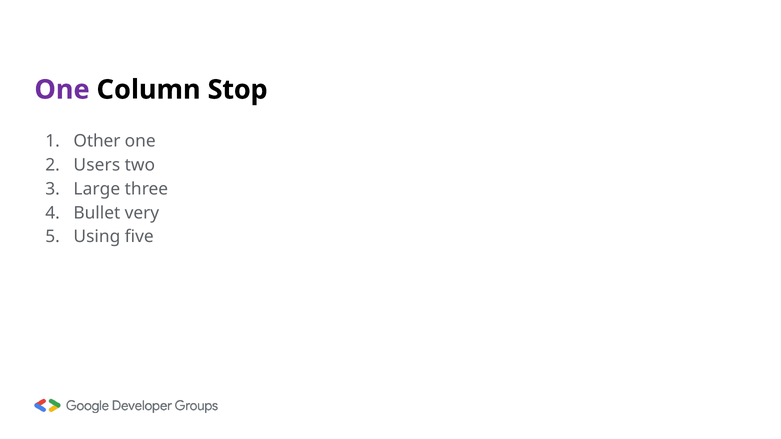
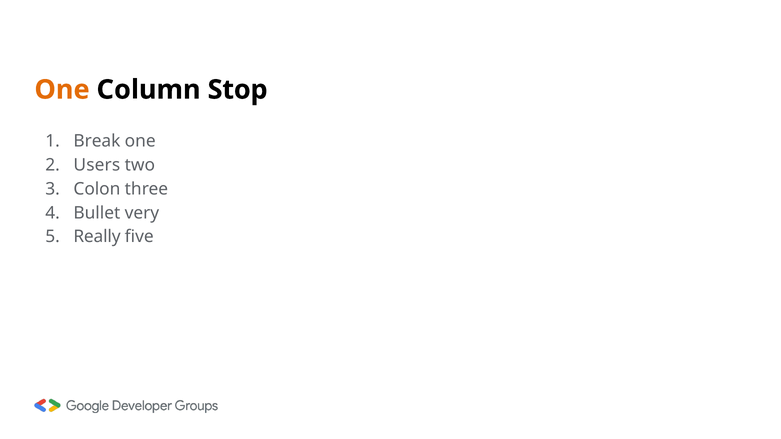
One colour: purple -> orange (62, 90)
Other: Other -> Break (97, 141)
Large: Large -> Colon (97, 189)
Using: Using -> Really (97, 237)
